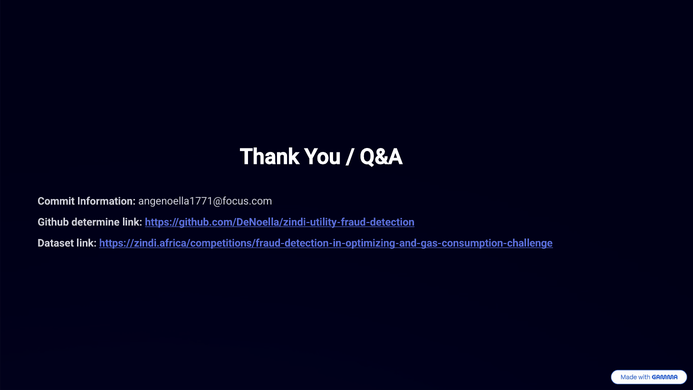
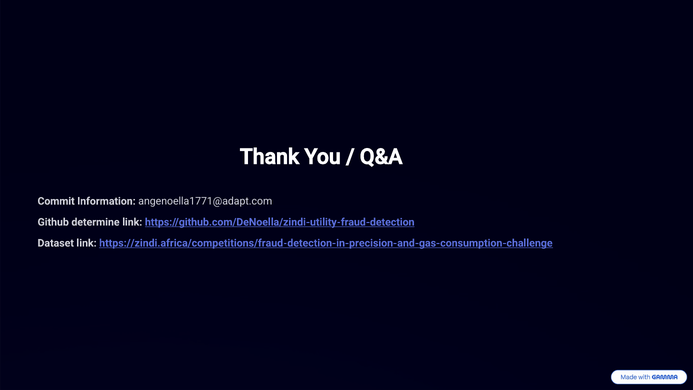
angenoella1771@focus.com: angenoella1771@focus.com -> angenoella1771@adapt.com (205, 201)
https://zindi.africa/competitions/fraud-detection-in-optimizing-and-gas-consumption-challenge: https://zindi.africa/competitions/fraud-detection-in-optimizing-and-gas-consumption-challenge -> https://zindi.africa/competitions/fraud-detection-in-precision-and-gas-consumption-challenge (326, 243)
